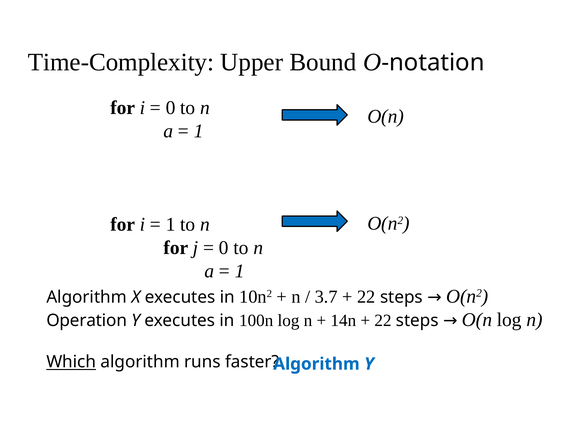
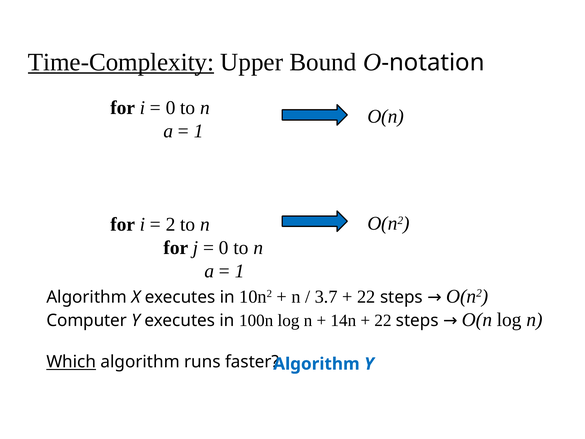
Time-Complexity underline: none -> present (121, 62)
1: 1 -> 2 (171, 224)
Operation: Operation -> Computer (87, 320)
